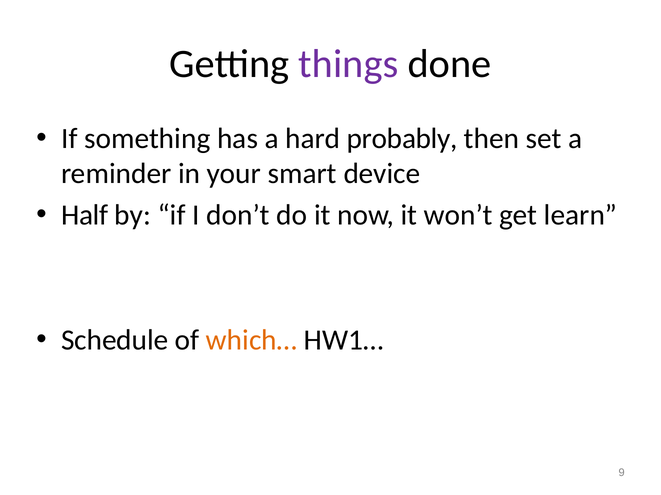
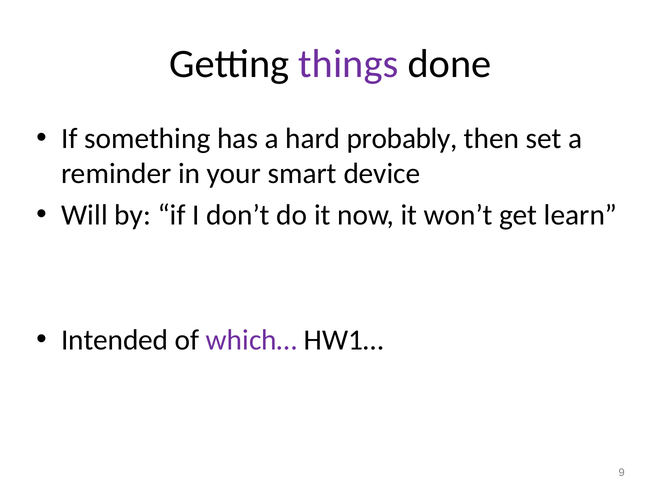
Half: Half -> Will (84, 216)
Schedule: Schedule -> Intended (115, 341)
which… colour: orange -> purple (252, 341)
